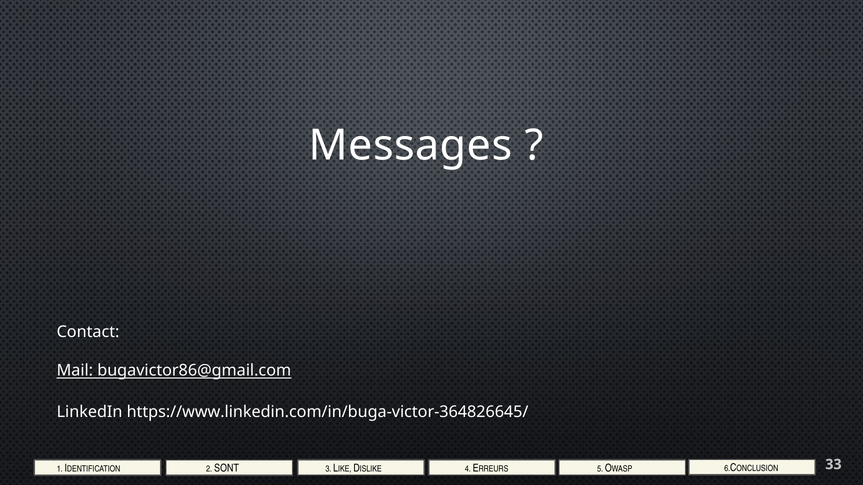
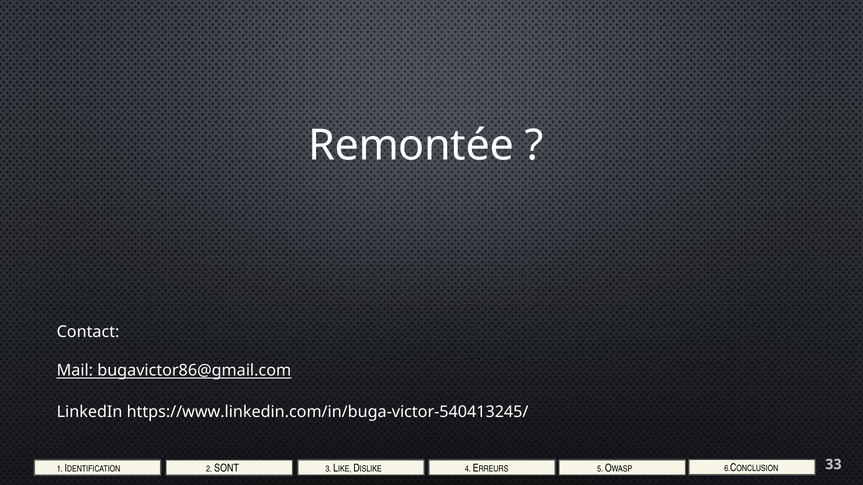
Messages: Messages -> Remontée (411, 146)
https://www.linkedin.com/in/buga-victor-364826645/: https://www.linkedin.com/in/buga-victor-364826645/ -> https://www.linkedin.com/in/buga-victor-540413245/ (328, 412)
